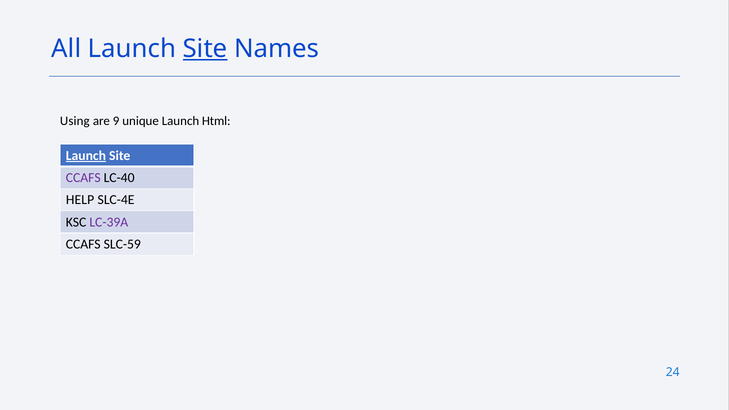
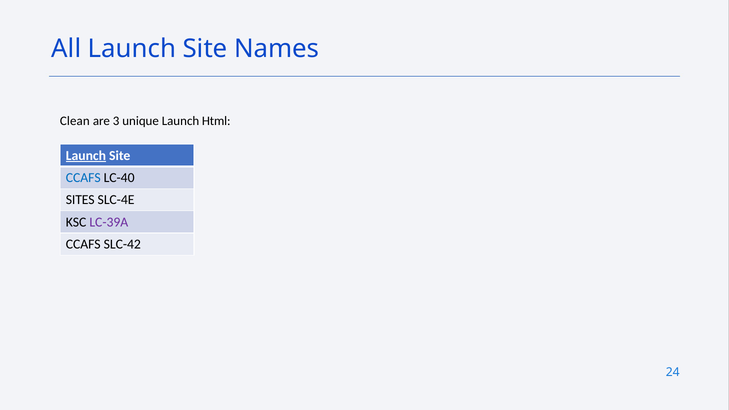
Site underline: present -> none (205, 49)
Using: Using -> Clean (75, 121)
9: 9 -> 3 (116, 121)
CCAFS colour: purple -> blue (83, 178)
HELP: HELP -> SITES (80, 200)
SLC-59: SLC-59 -> SLC-42 (122, 244)
